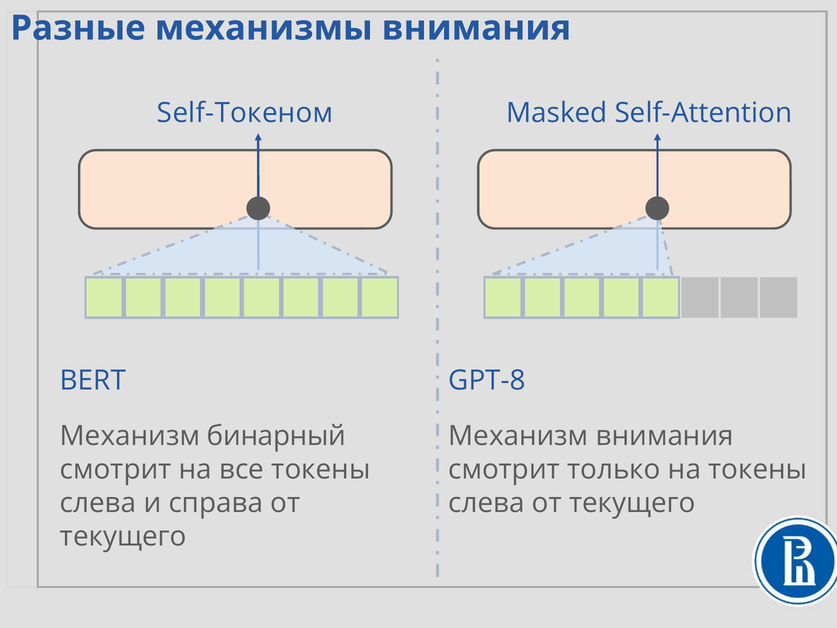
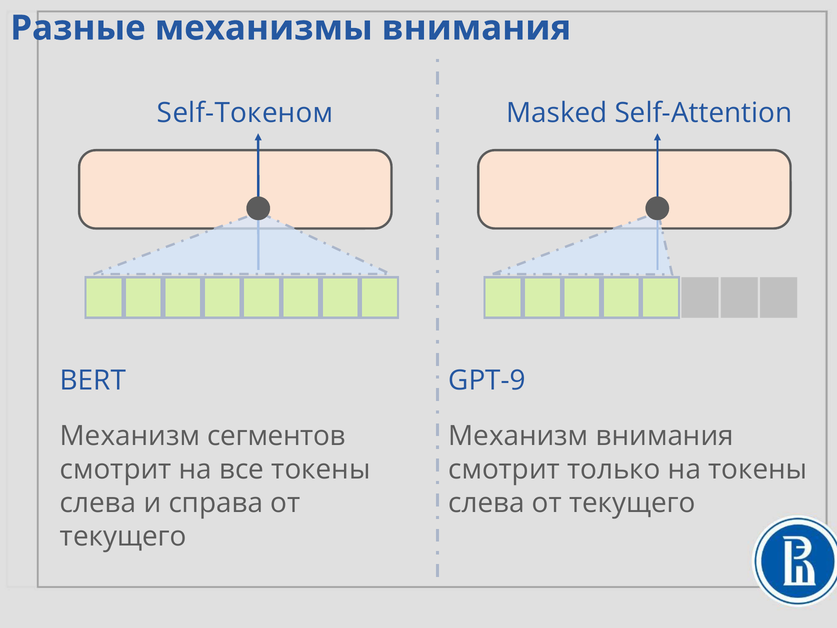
GPT-8: GPT-8 -> GPT-9 (487, 380)
бинарный: бинарный -> сегментов (277, 436)
